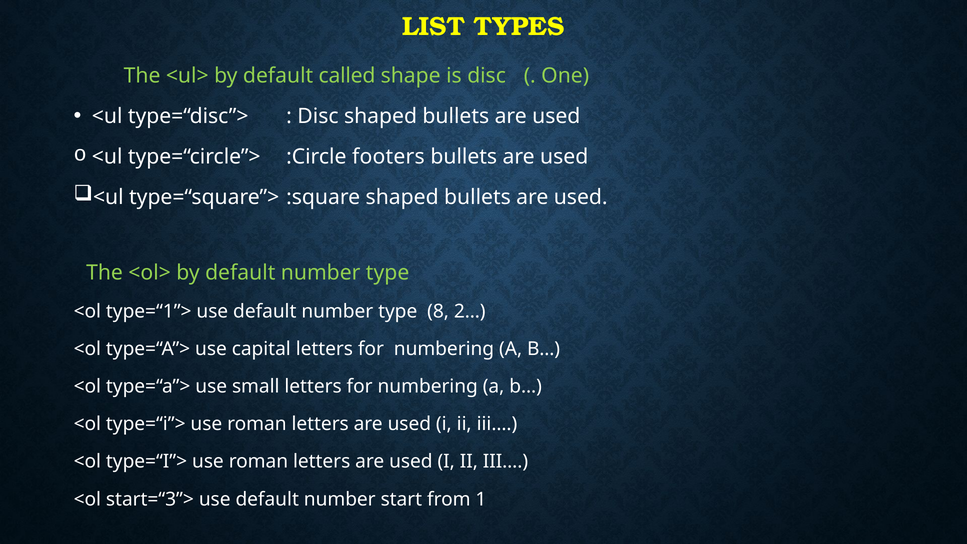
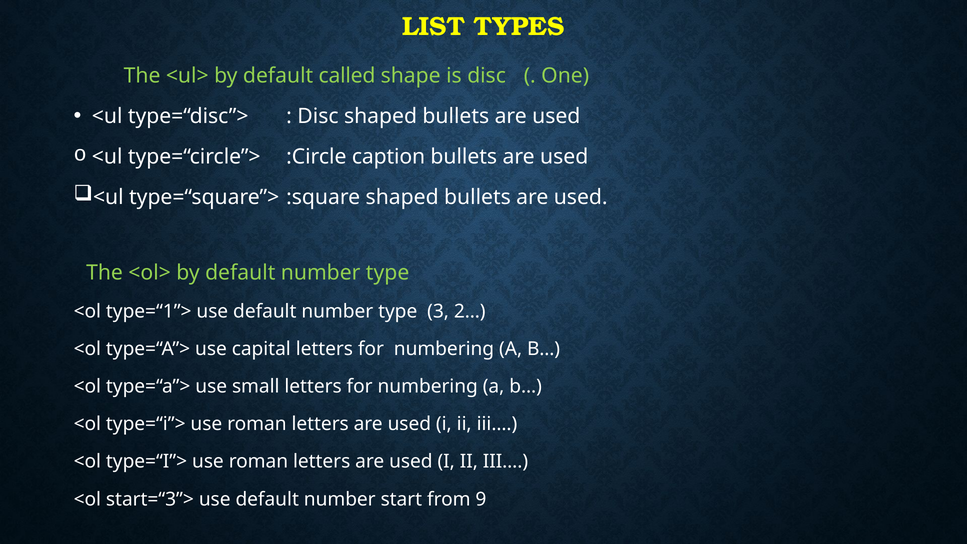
footers: footers -> caption (389, 157)
8: 8 -> 3 (438, 311)
1: 1 -> 9 (481, 499)
